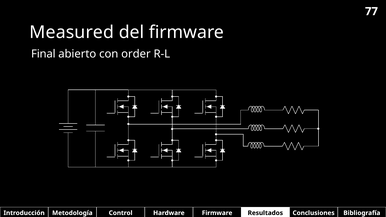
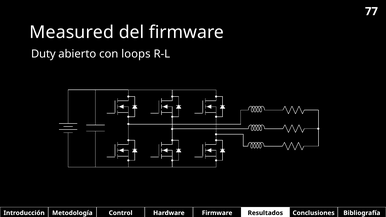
Final: Final -> Duty (43, 54)
order: order -> loops (136, 54)
